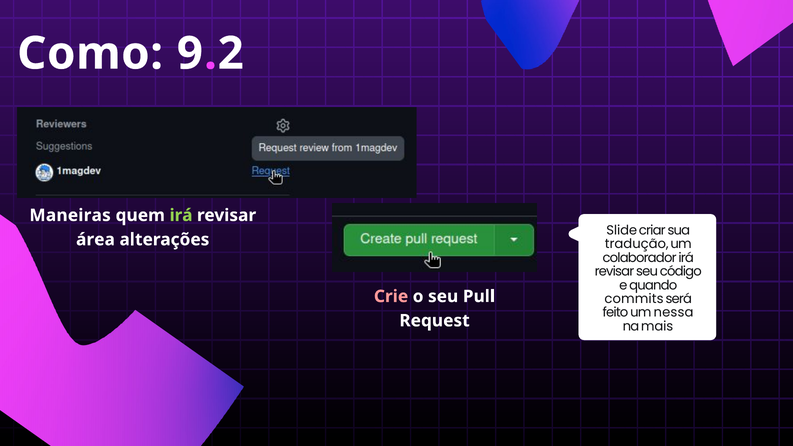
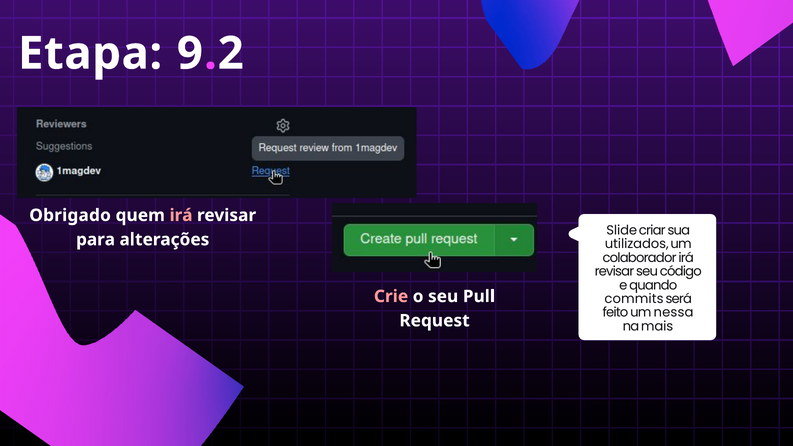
Como: Como -> Etapa (90, 54)
Maneiras: Maneiras -> Obrigado (70, 215)
irá colour: light green -> pink (181, 215)
área: área -> para (96, 240)
tradução: tradução -> utilizados (637, 244)
